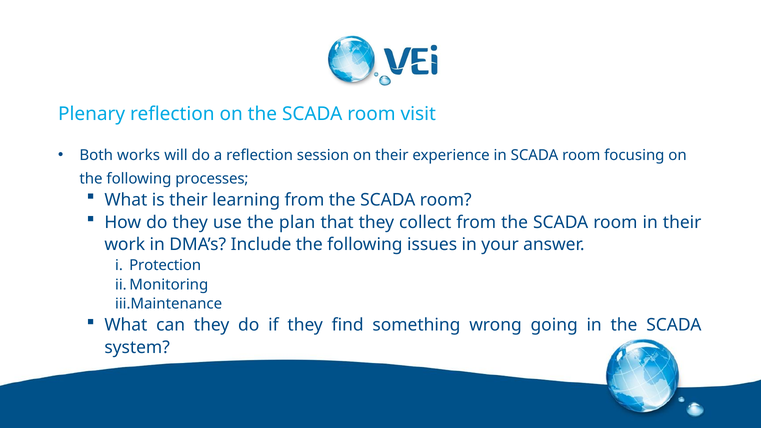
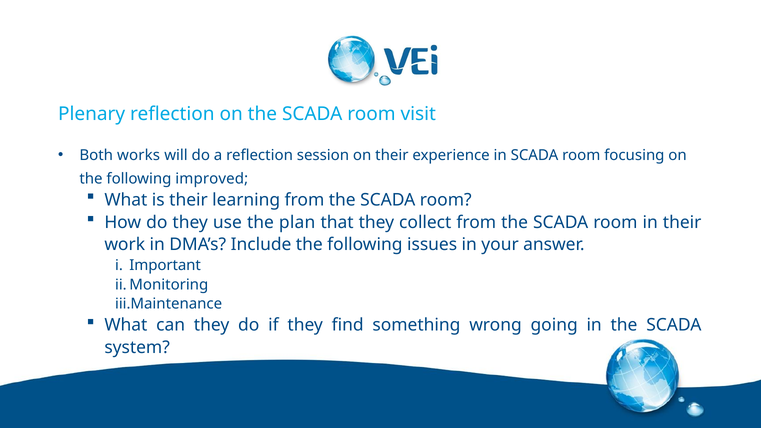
processes: processes -> improved (212, 179)
Protection: Protection -> Important (165, 265)
